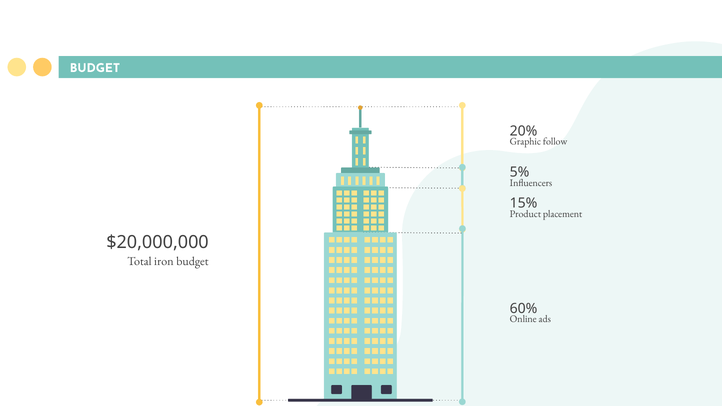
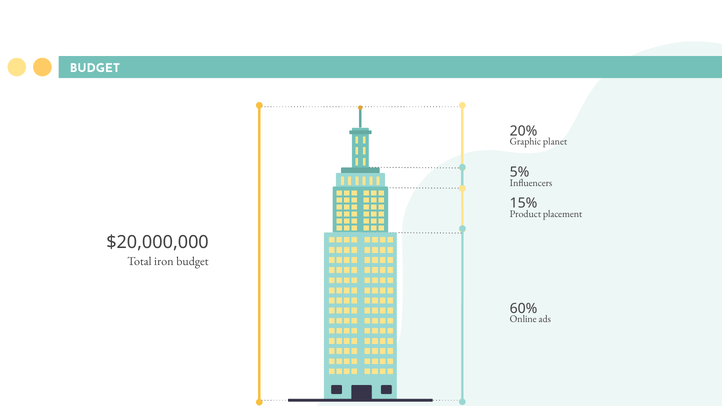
follow: follow -> planet (555, 142)
